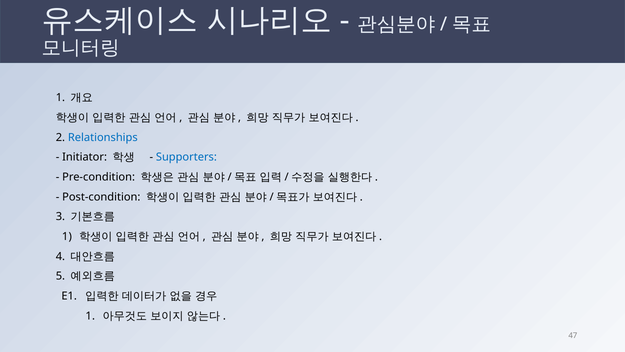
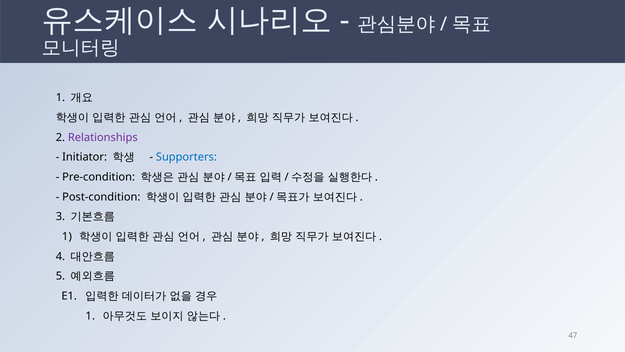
Relationships colour: blue -> purple (103, 137)
